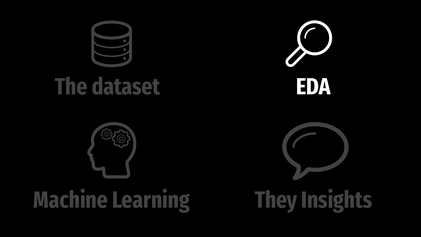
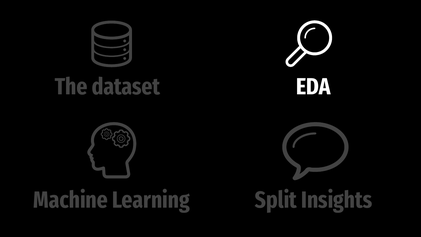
They: They -> Split (276, 200)
